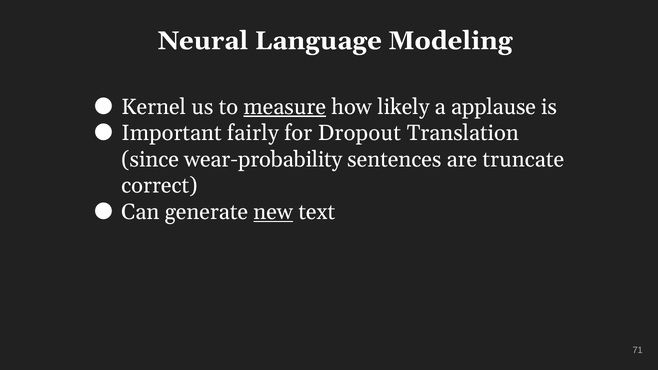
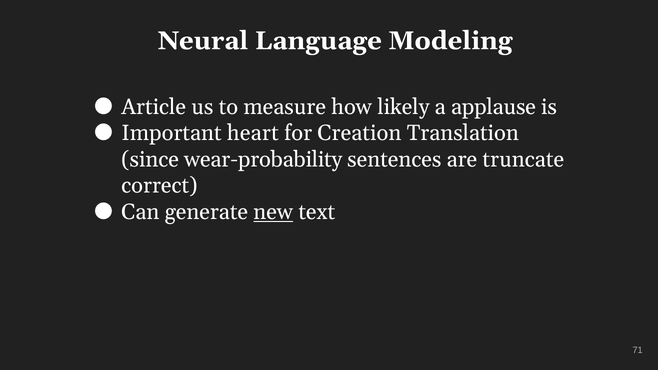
Kernel: Kernel -> Article (154, 107)
measure underline: present -> none (285, 107)
fairly: fairly -> heart (253, 133)
Dropout: Dropout -> Creation (359, 133)
